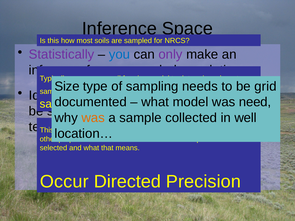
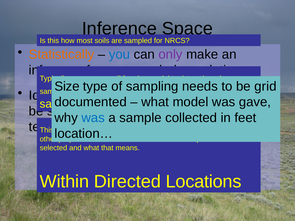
Statistically colour: purple -> orange (62, 55)
was need: need -> gave (255, 102)
was colour: orange -> blue (93, 118)
well: well -> feet (245, 118)
Occur: Occur -> Within (64, 182)
Precision: Precision -> Locations (204, 182)
